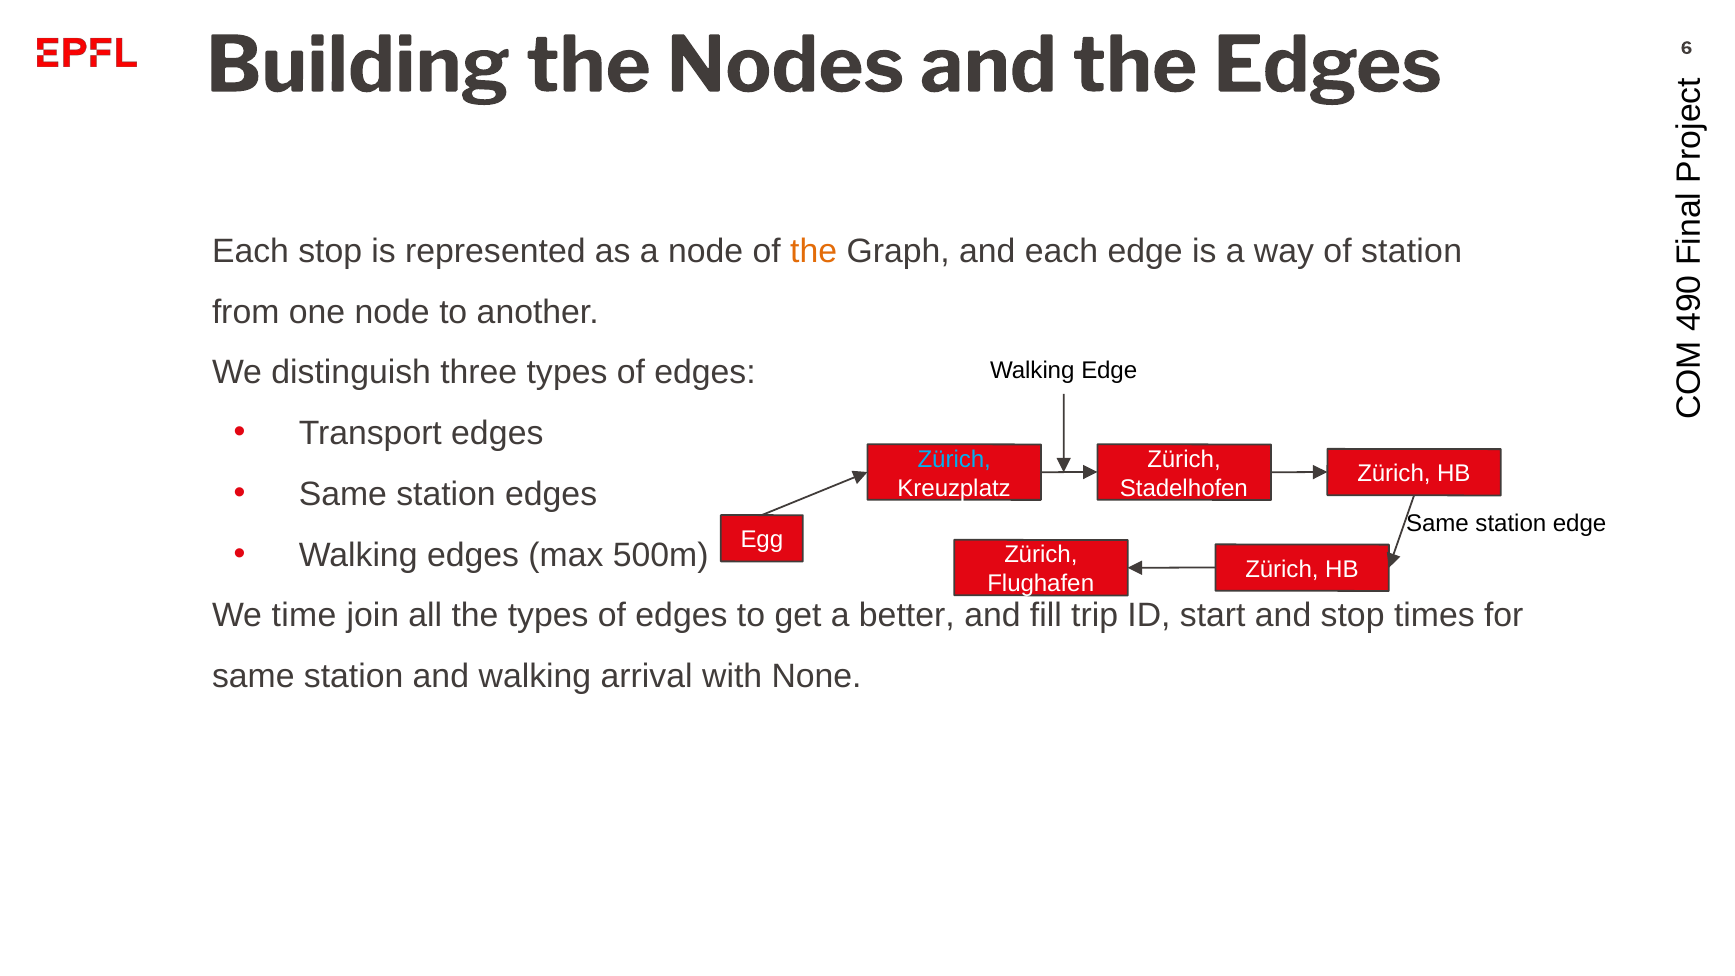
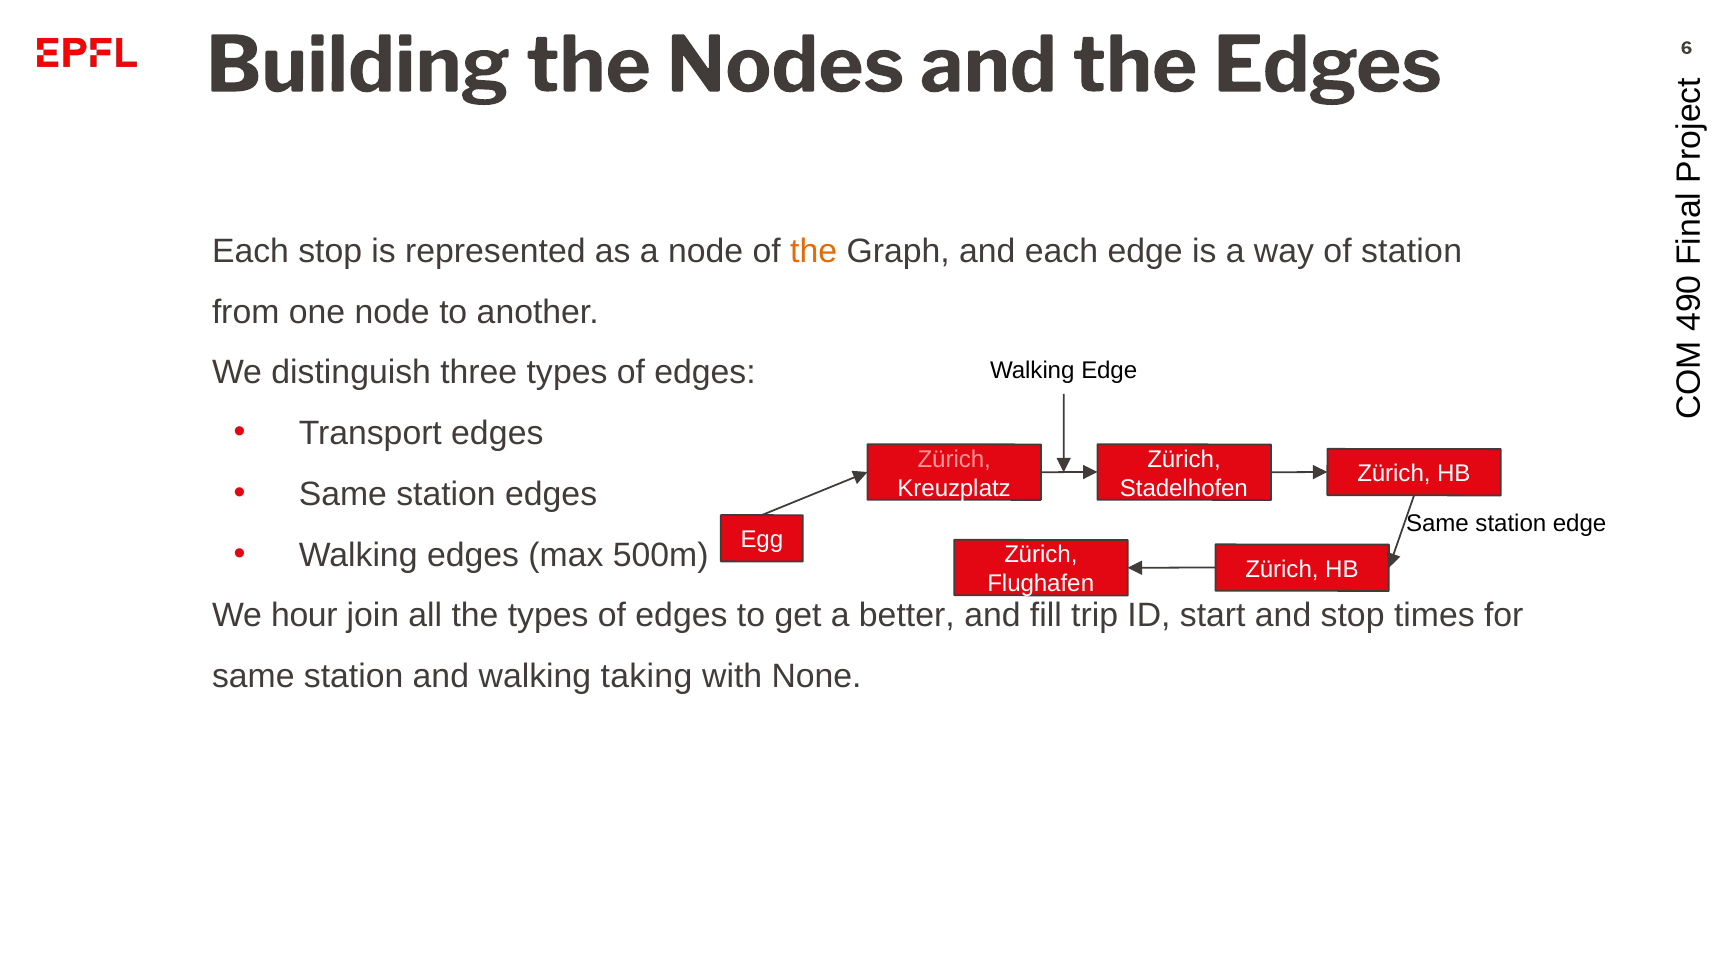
Zürich colour: light blue -> pink (954, 459)
time: time -> hour (304, 616)
arrival: arrival -> taking (647, 676)
